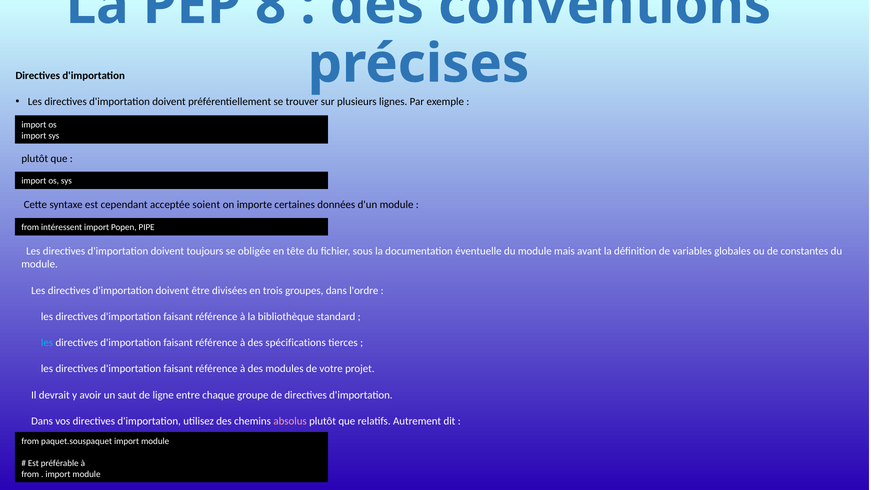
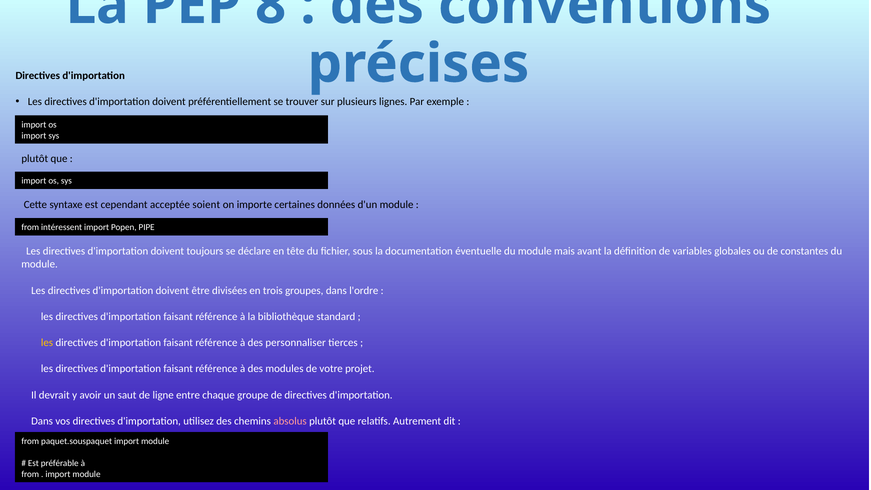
obligée: obligée -> déclare (254, 251)
les colour: light blue -> yellow (47, 343)
spécifications: spécifications -> personnaliser (296, 343)
